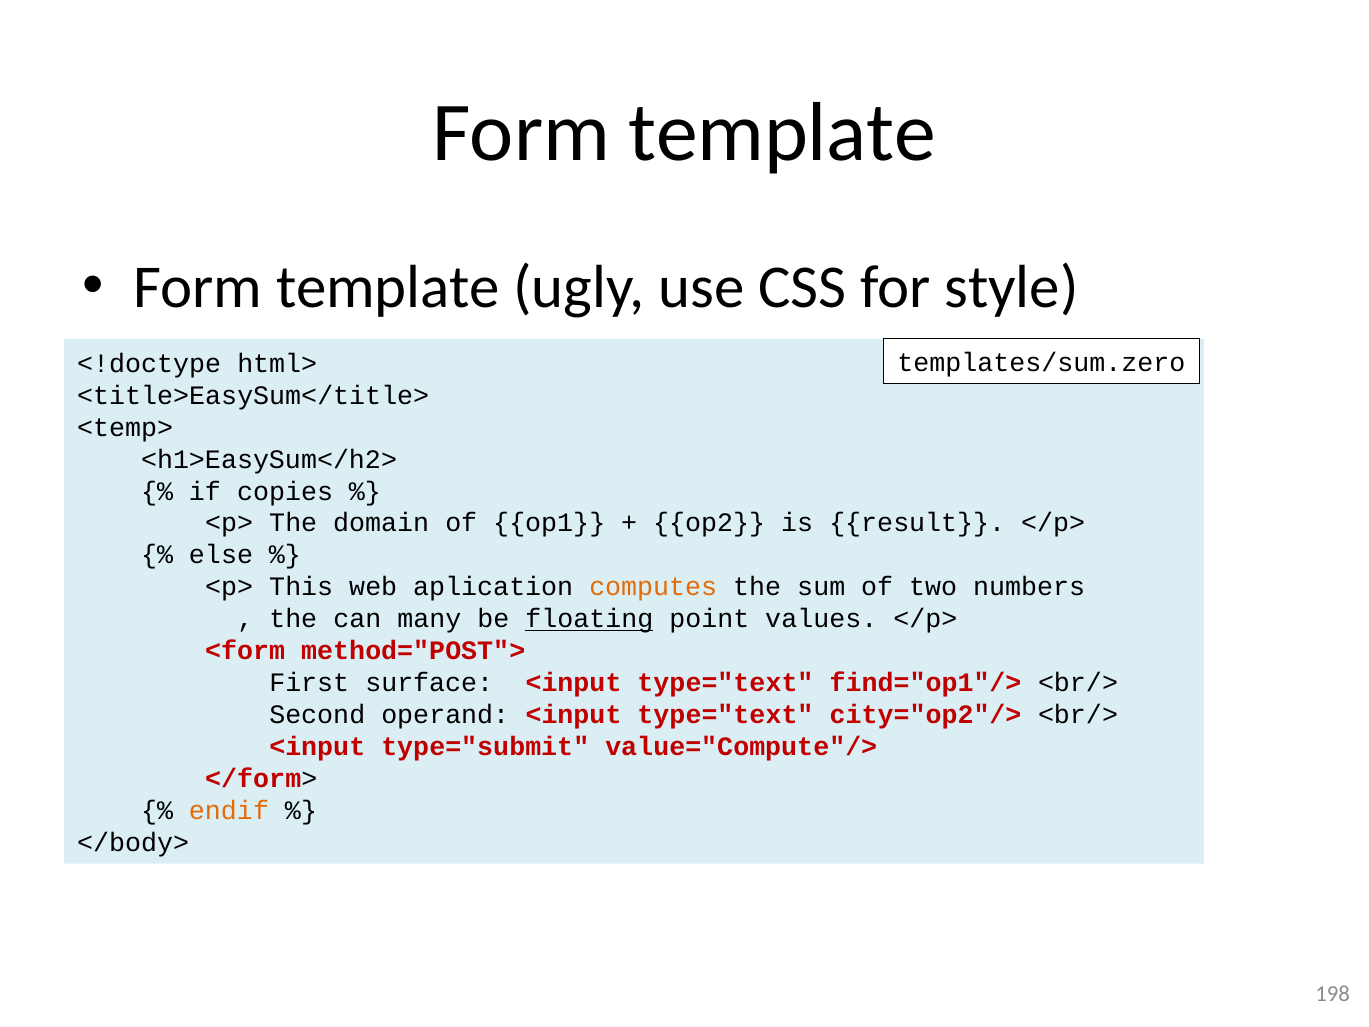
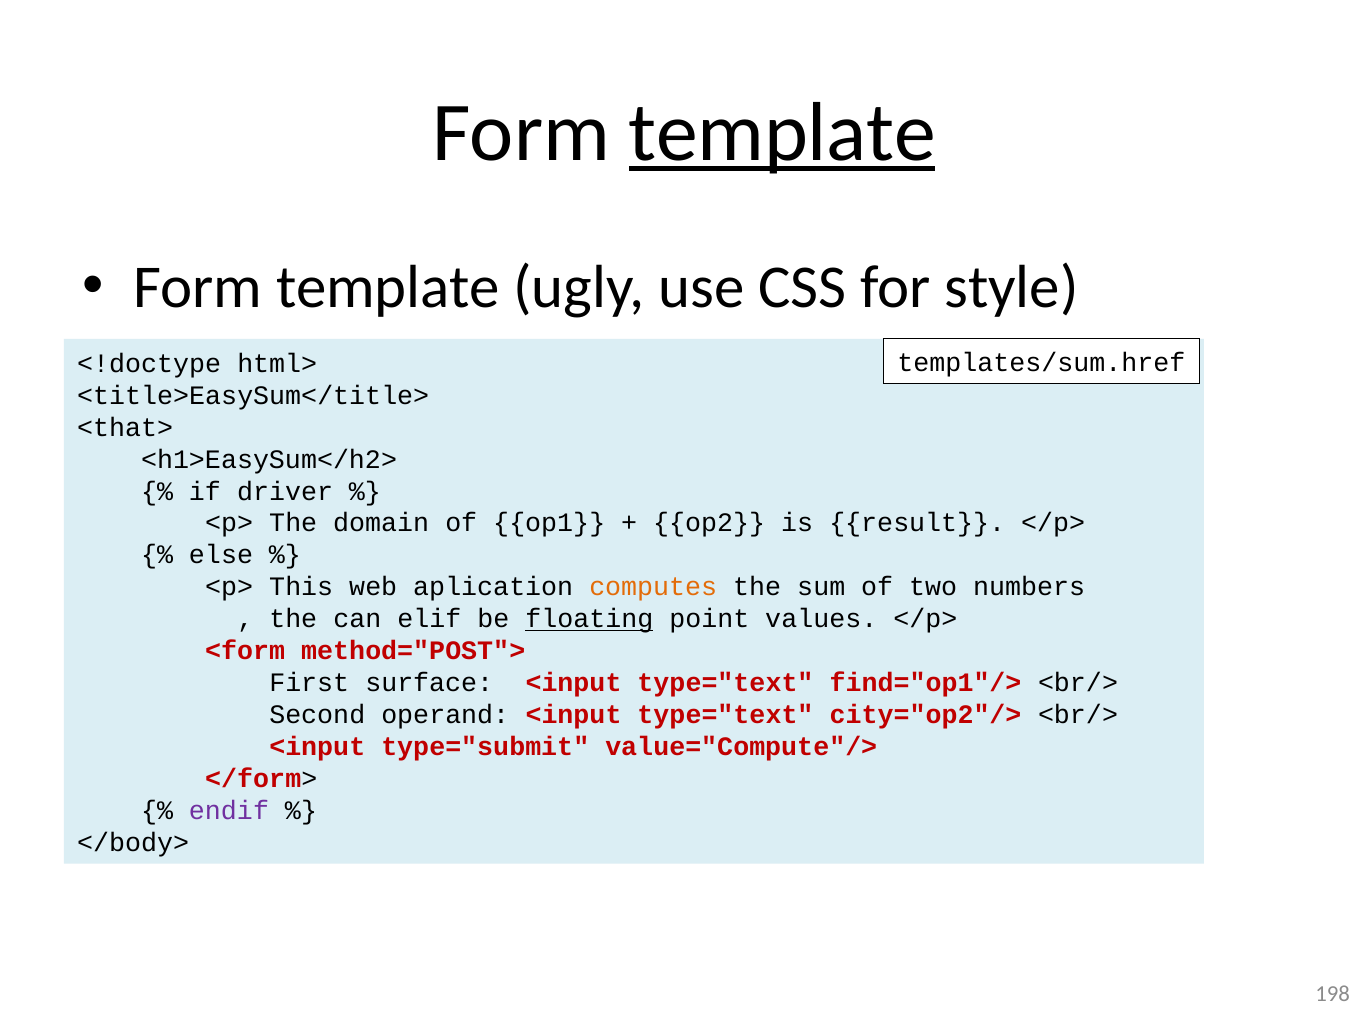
template underline: none -> present (782, 133)
templates/sum.zero: templates/sum.zero -> templates/sum.href (1041, 363)
<temp>: <temp> -> <that> (125, 427)
copies: copies -> driver (285, 491)
many: many -> elif (429, 619)
endif colour: orange -> purple (229, 811)
